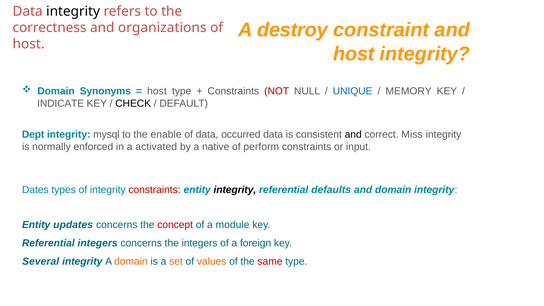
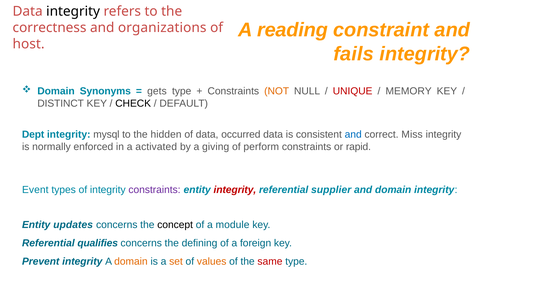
destroy: destroy -> reading (293, 30)
host: host -> fails (354, 54)
host: host -> gets (157, 91)
NOT colour: red -> orange (277, 91)
UNIQUE colour: blue -> red (353, 91)
INDICATE: INDICATE -> DISTINCT (61, 103)
enable: enable -> hidden (166, 135)
and colour: black -> blue (353, 135)
native: native -> giving (216, 147)
input: input -> rapid (358, 147)
Dates: Dates -> Event (35, 190)
constraints colour: red -> purple (154, 190)
integrity colour: black -> red (235, 190)
defaults: defaults -> supplier (331, 190)
concept colour: red -> black (175, 225)
Referential integers: integers -> qualifies (98, 243)
the integers: integers -> defining (200, 243)
Several: Several -> Prevent (41, 262)
